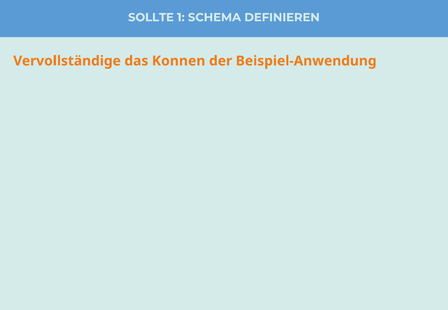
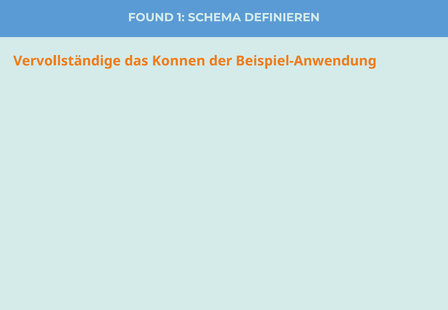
SOLLTE: SOLLTE -> FOUND (151, 17)
